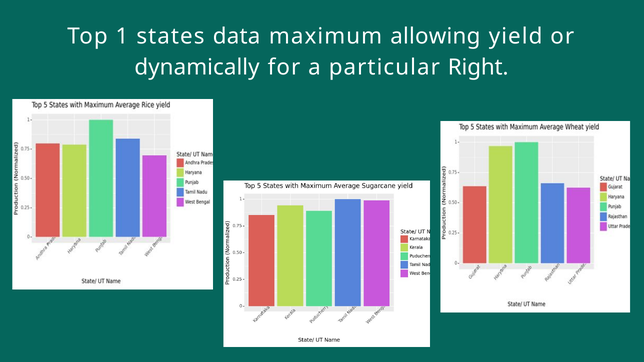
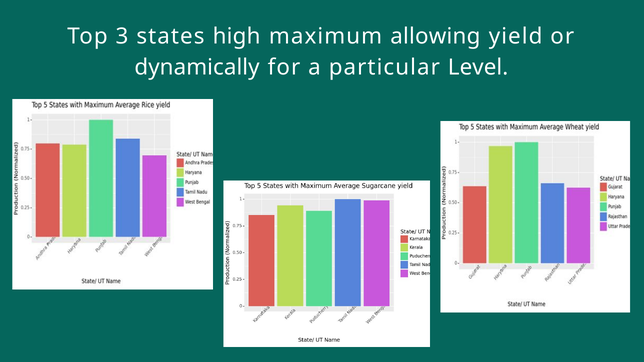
1: 1 -> 3 (122, 36)
data: data -> high (237, 36)
Right: Right -> Level (478, 68)
